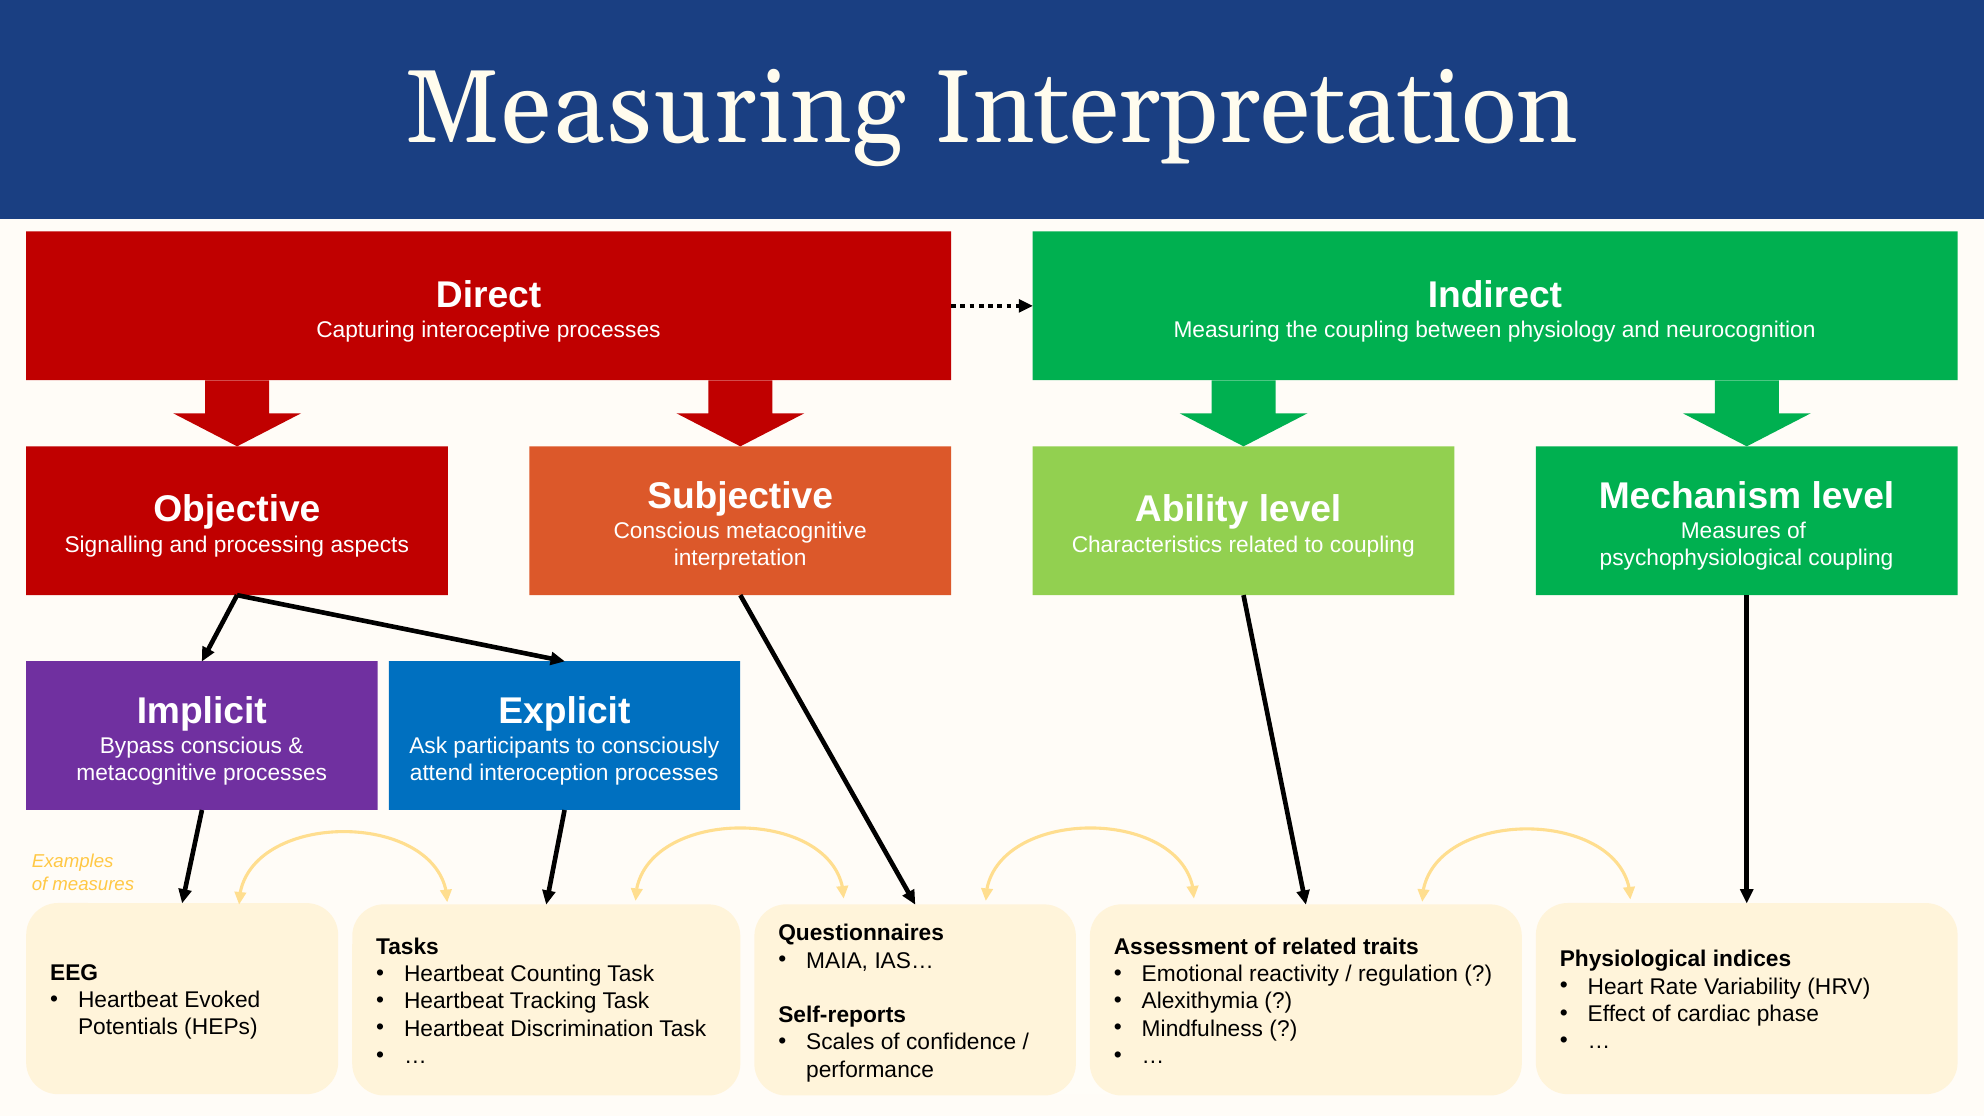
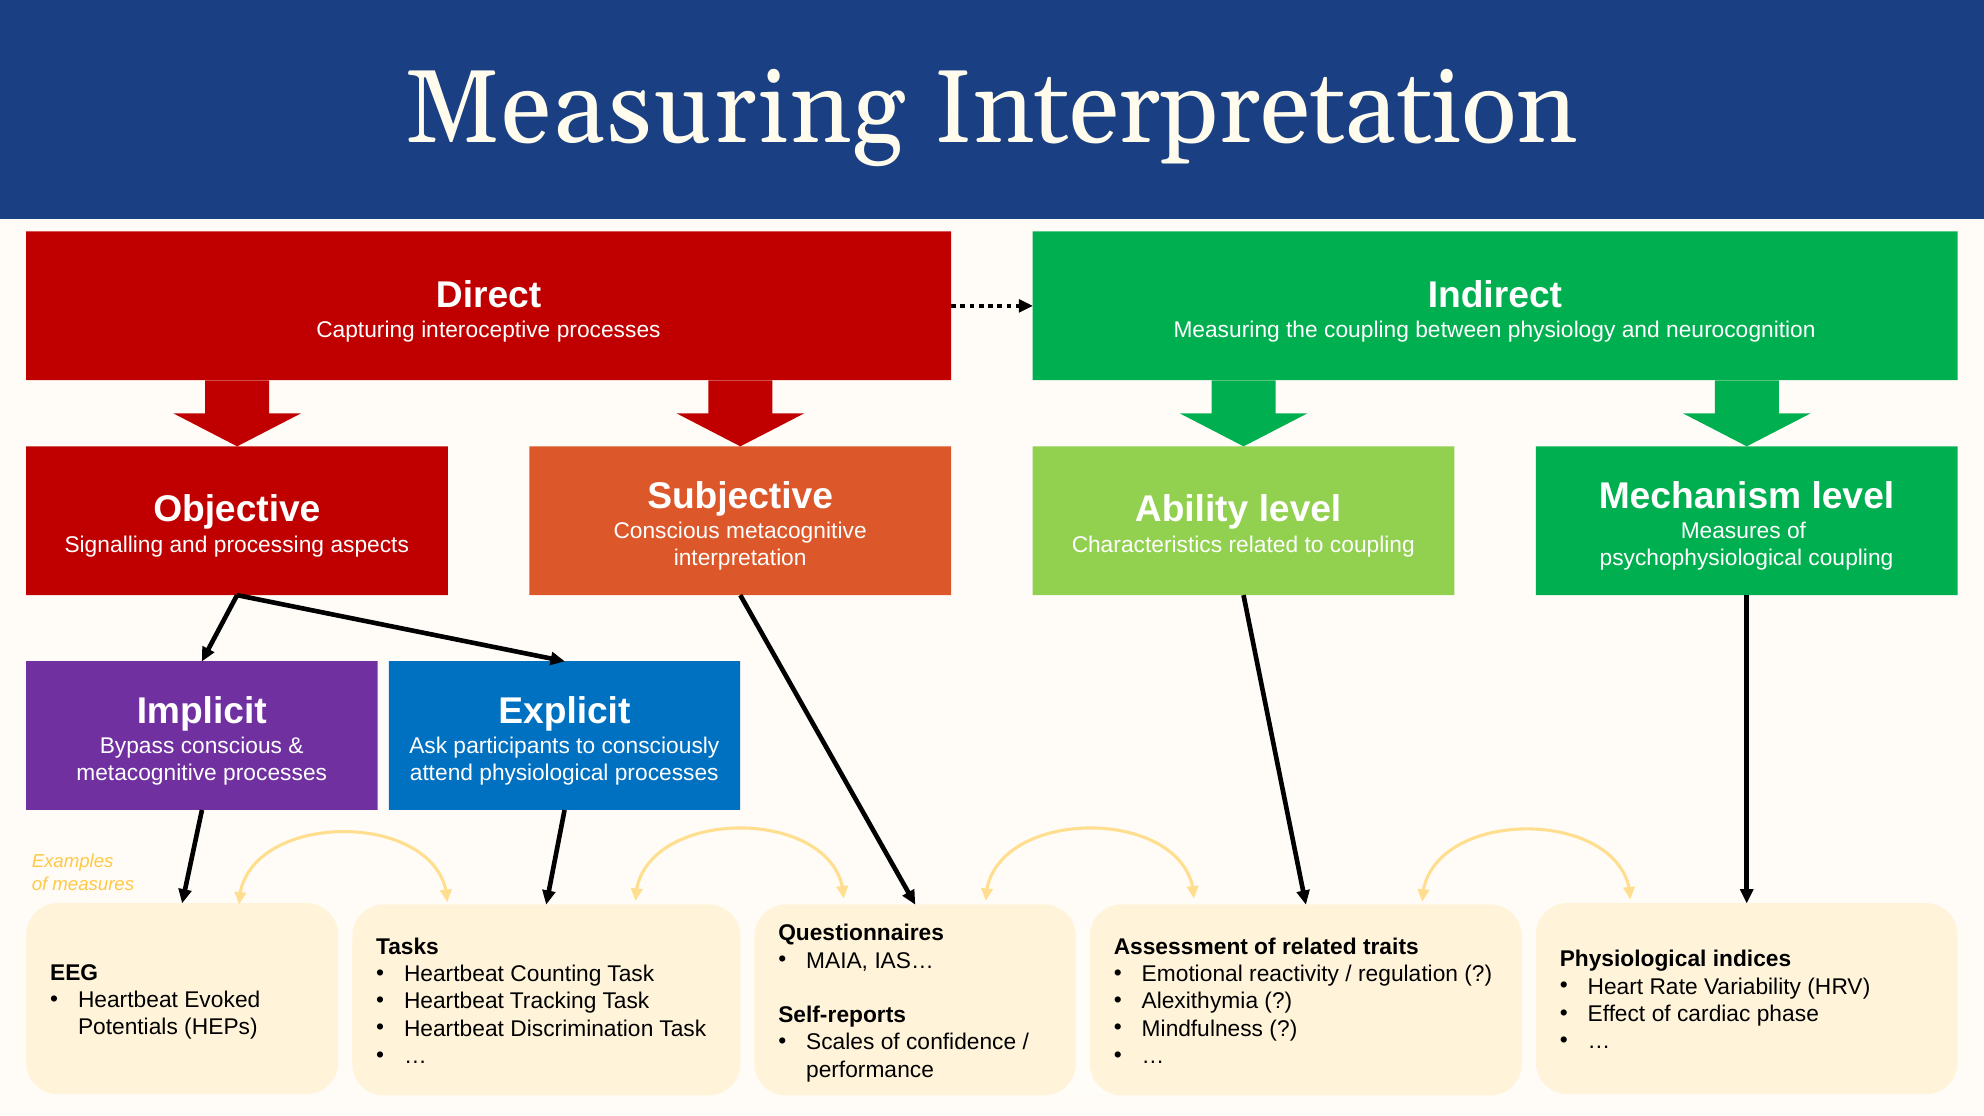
attend interoception: interoception -> physiological (544, 773)
